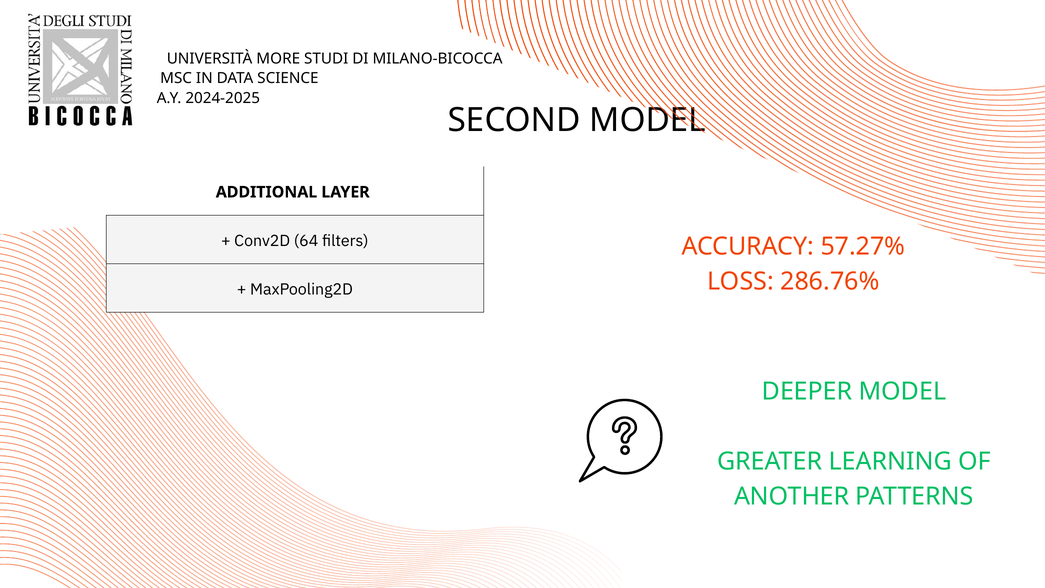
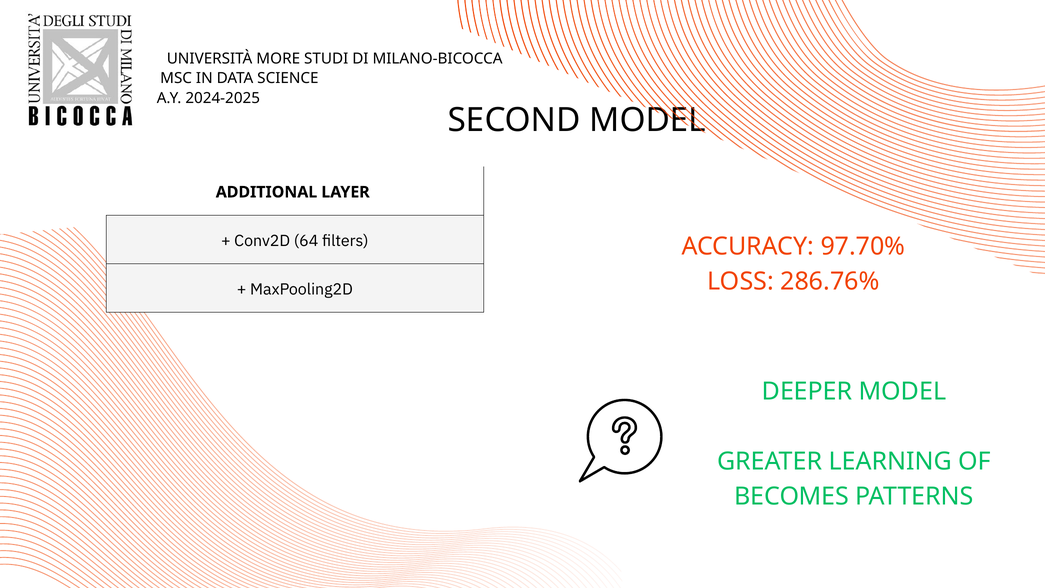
57.27%: 57.27% -> 97.70% (863, 246)
ANOTHER: ANOTHER -> BECOMES (792, 496)
